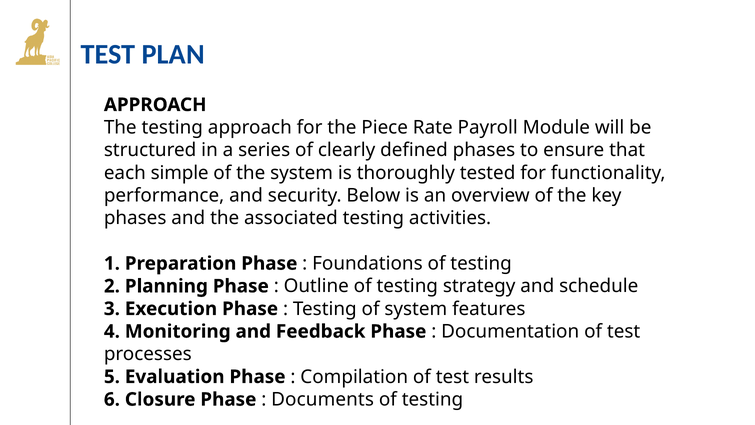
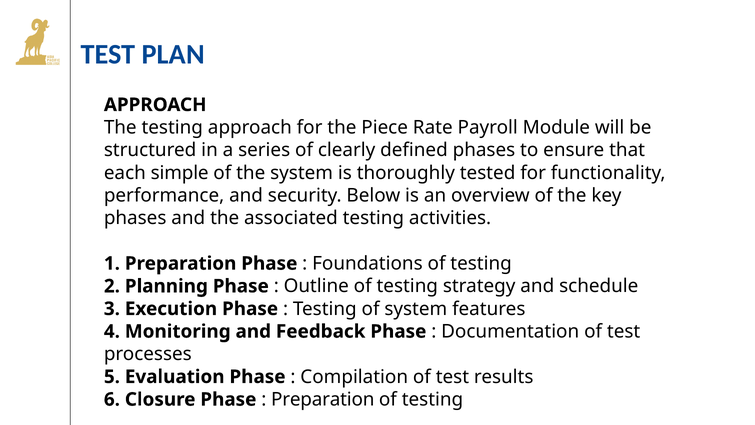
Documents: Documents -> Preparation (323, 399)
